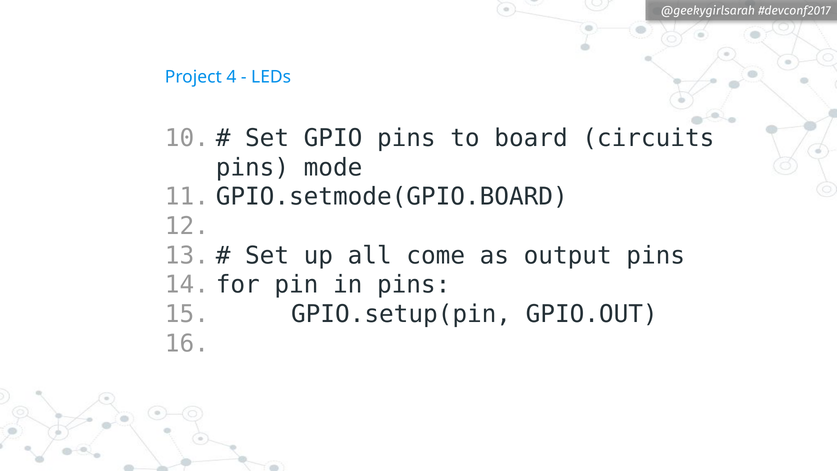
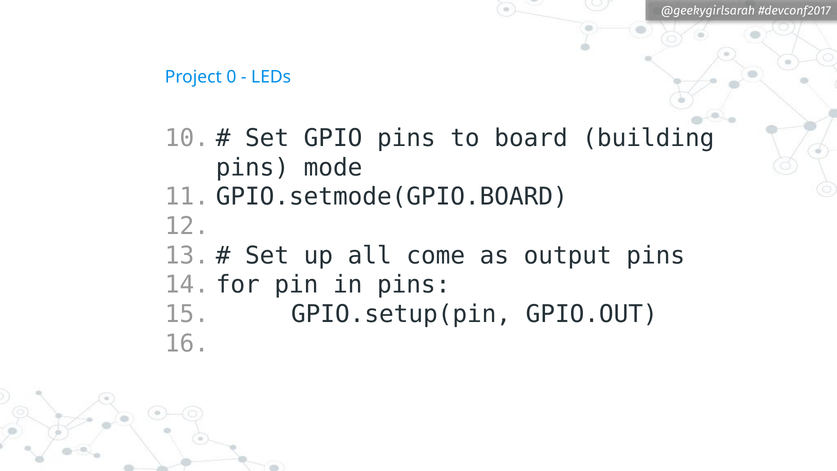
4: 4 -> 0 (231, 77)
circuits: circuits -> building (648, 138)
